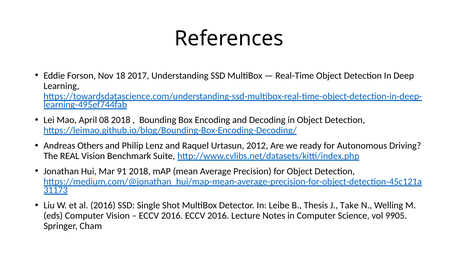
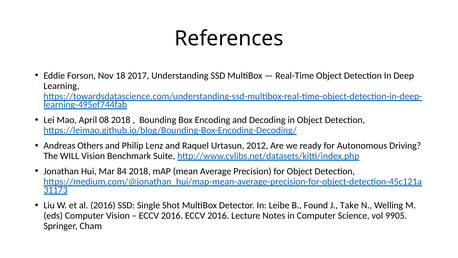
REAL: REAL -> WILL (70, 156)
91: 91 -> 84 (122, 171)
Thesis: Thesis -> Found (316, 205)
